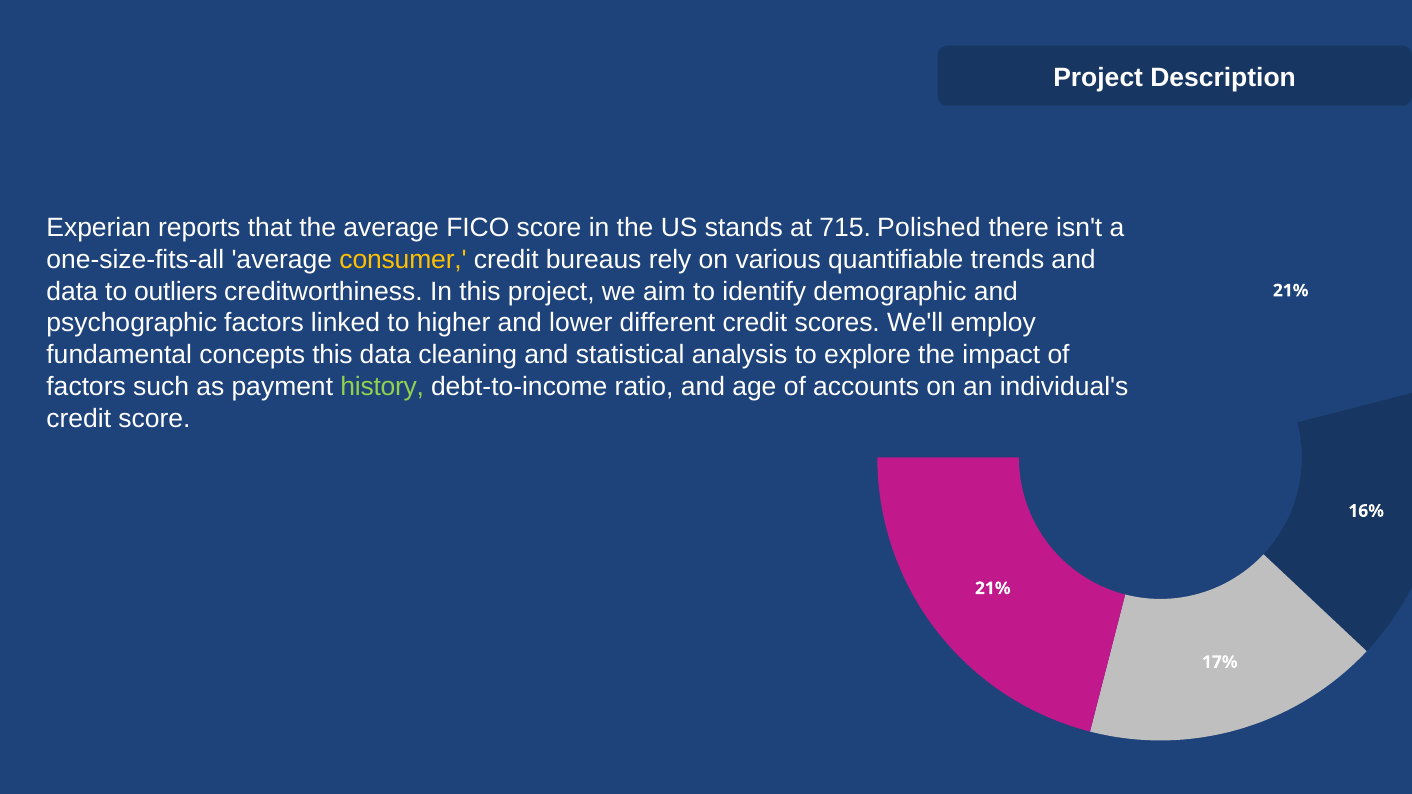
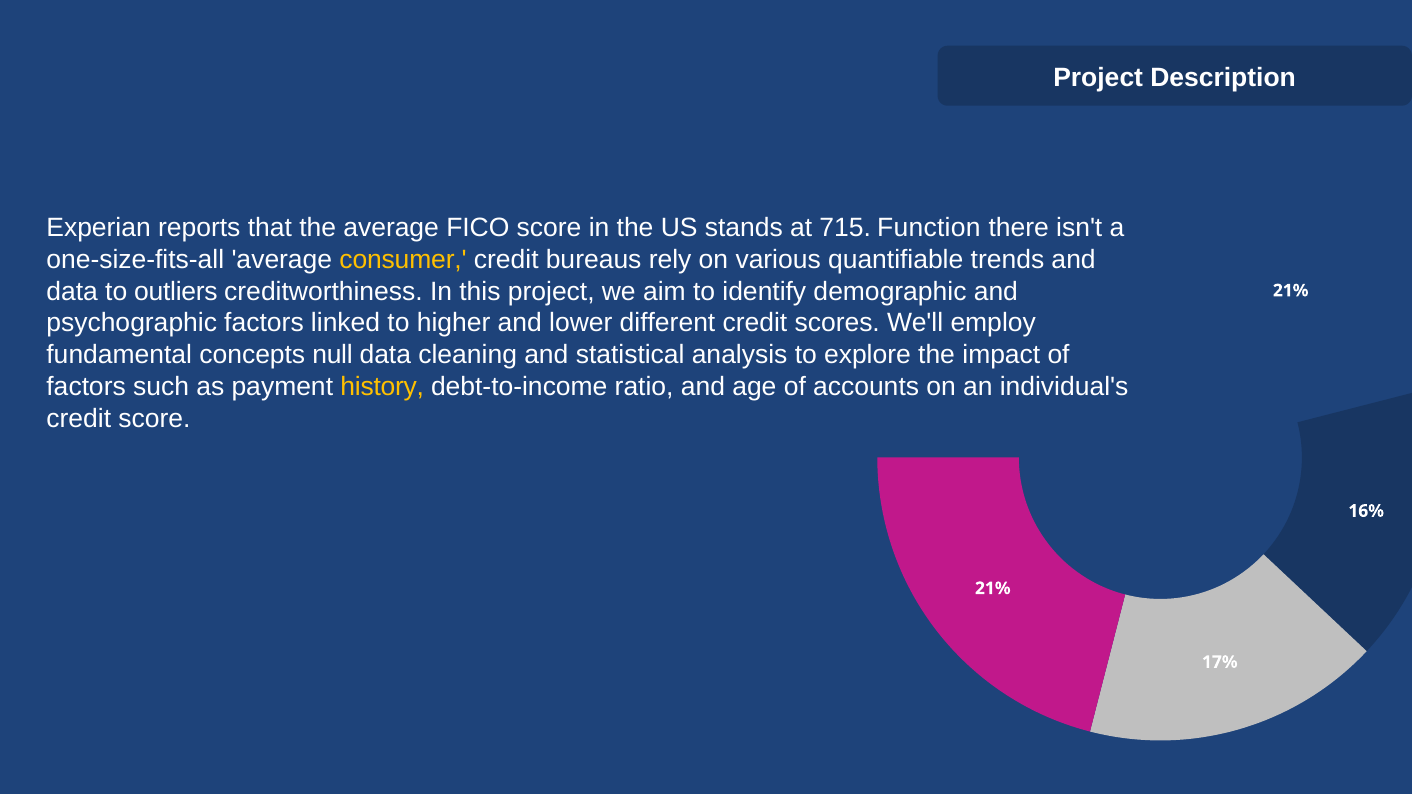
Polished: Polished -> Function (929, 228)
concepts this: this -> null (333, 355)
history colour: light green -> yellow (382, 387)
